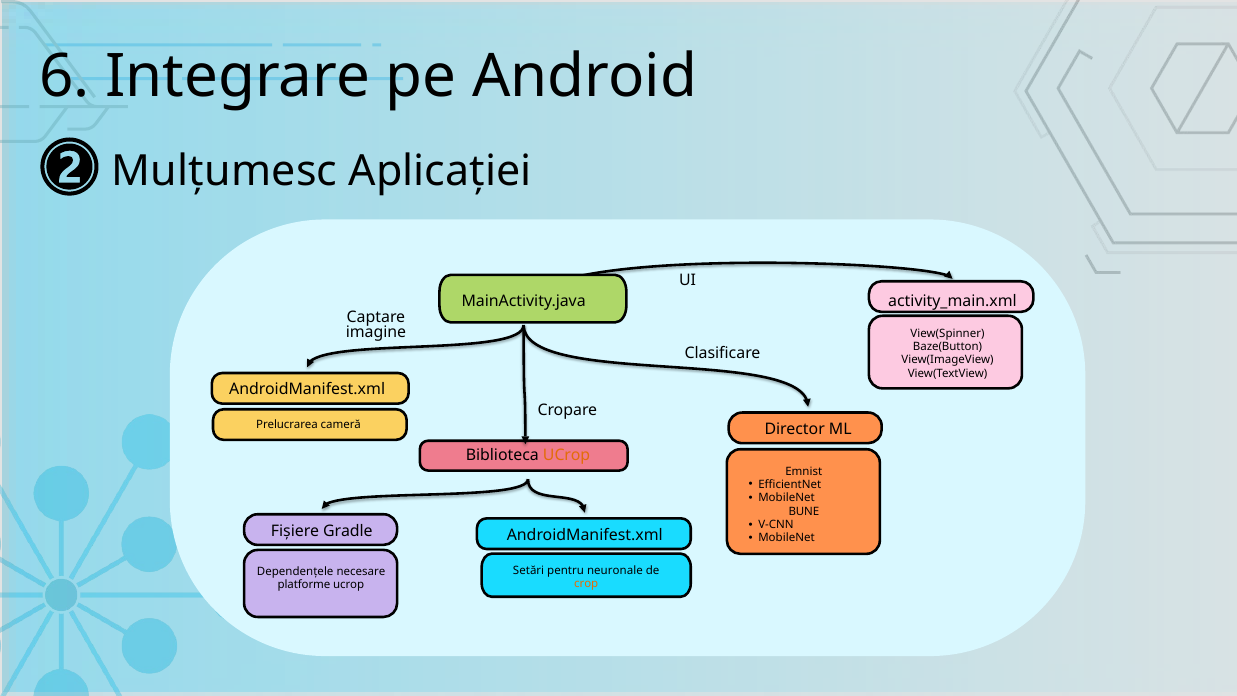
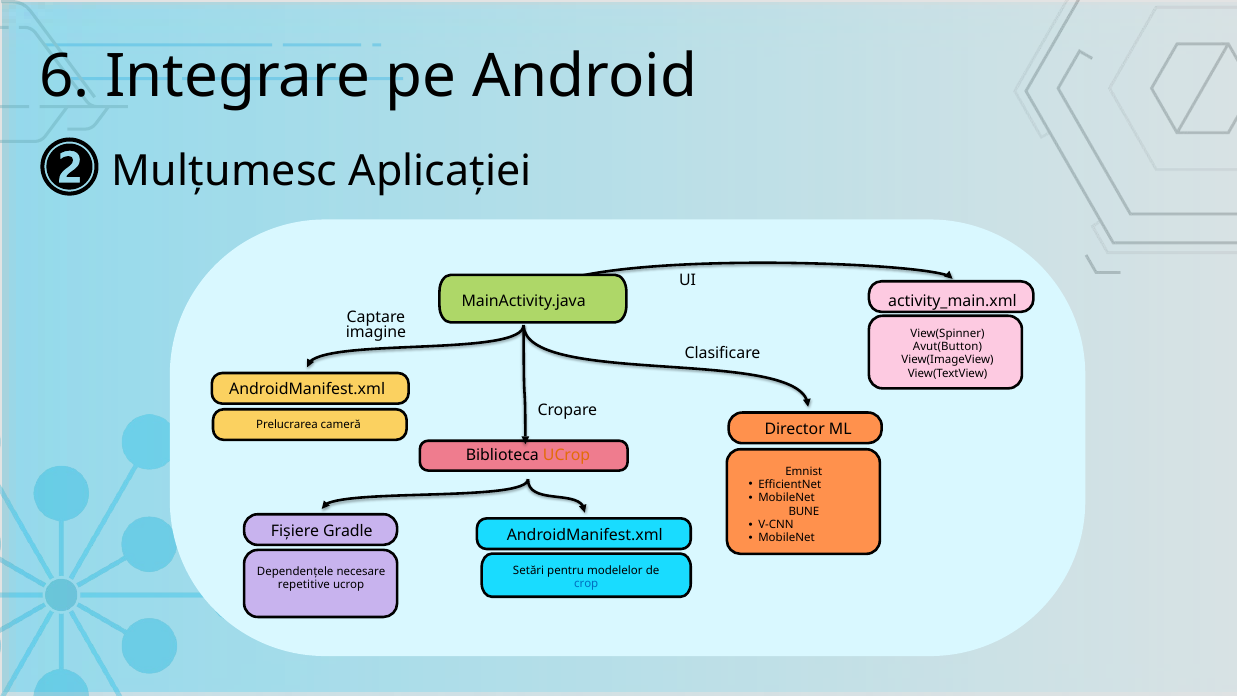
Baze(Button: Baze(Button -> Avut(Button (947, 347)
neuronale: neuronale -> modelelor (615, 571)
crop colour: orange -> blue (586, 584)
platforme: platforme -> repetitive (304, 585)
